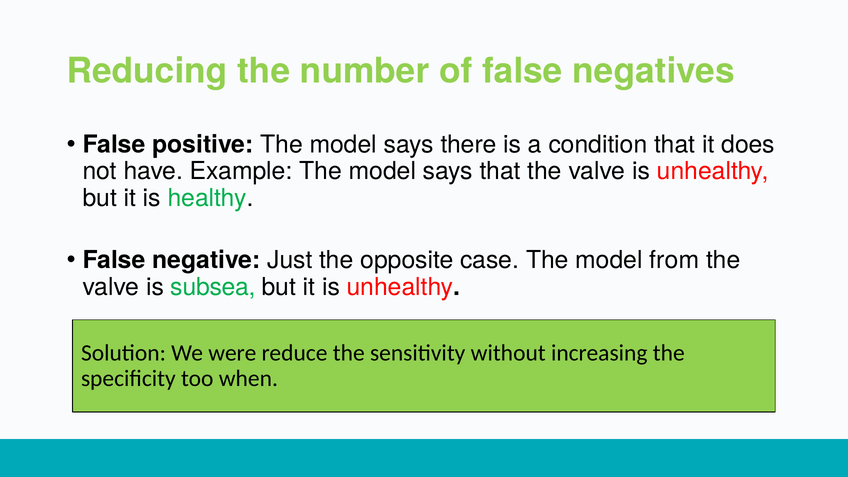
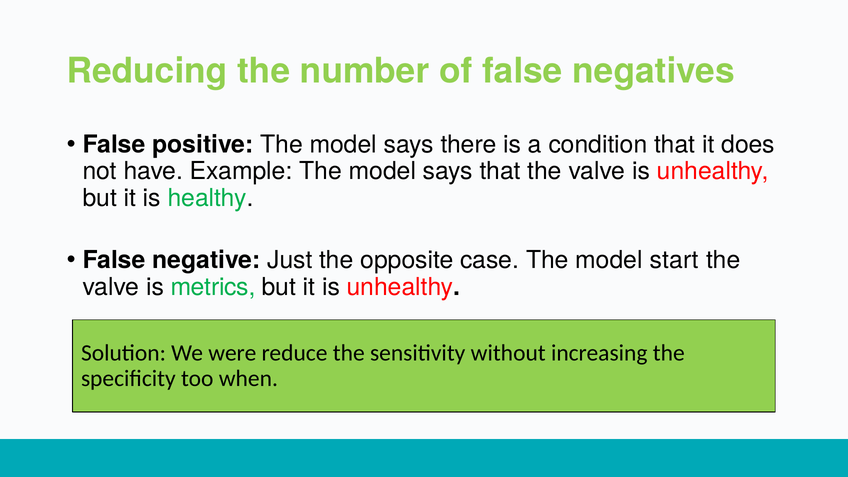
from: from -> start (674, 260)
subsea: subsea -> metrics (213, 287)
